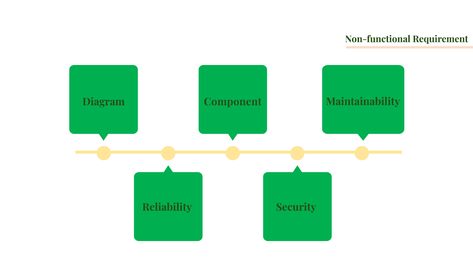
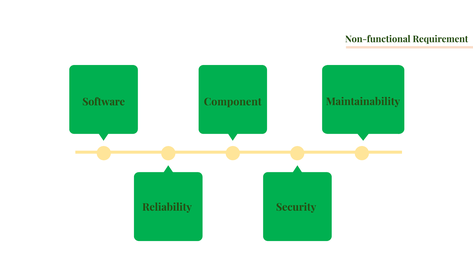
Diagram: Diagram -> Software (104, 102)
